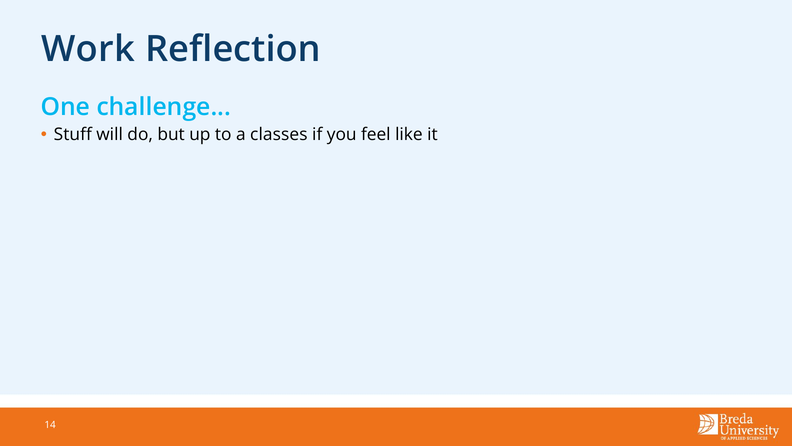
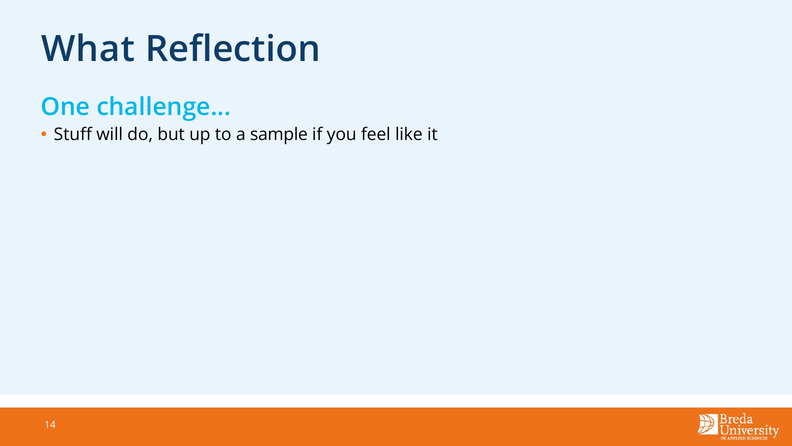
Work: Work -> What (88, 49)
classes: classes -> sample (279, 134)
